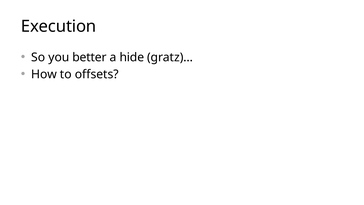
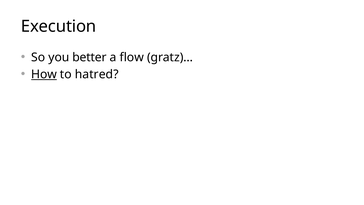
hide: hide -> flow (132, 57)
How underline: none -> present (44, 74)
offsets: offsets -> hatred (97, 74)
